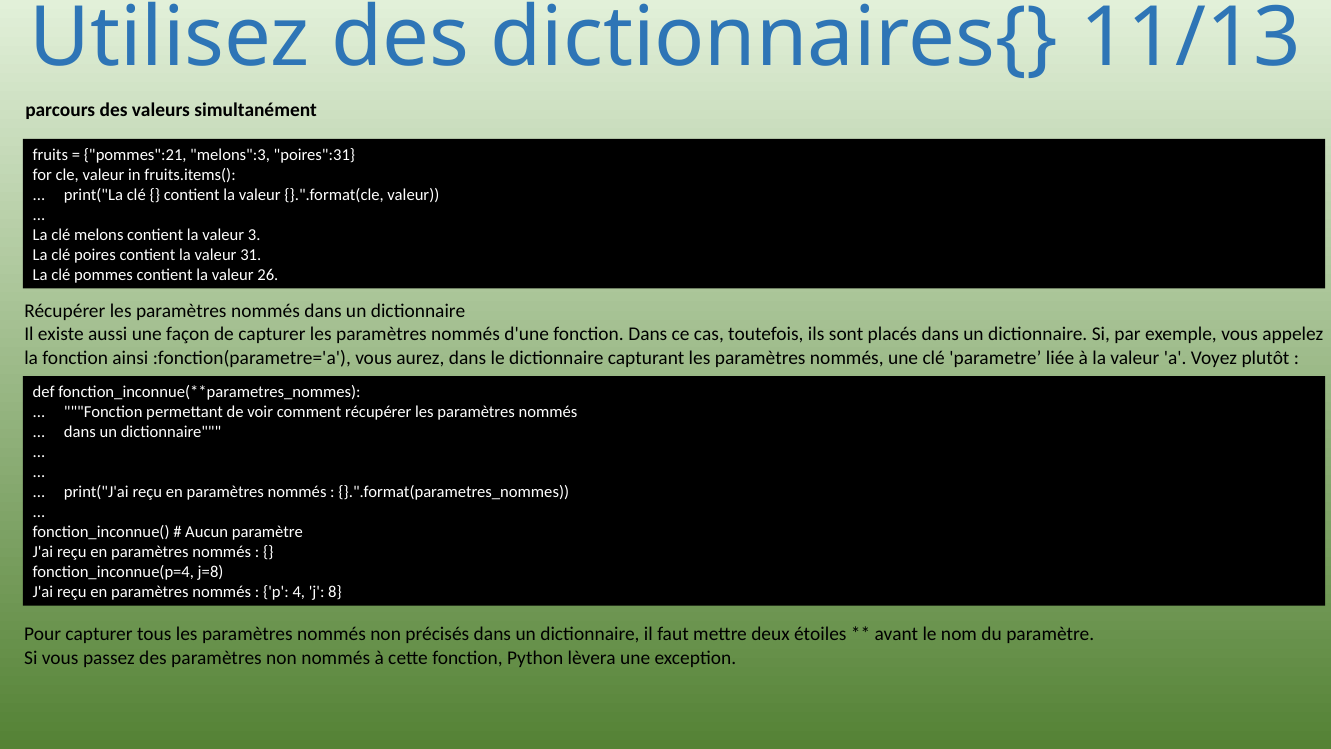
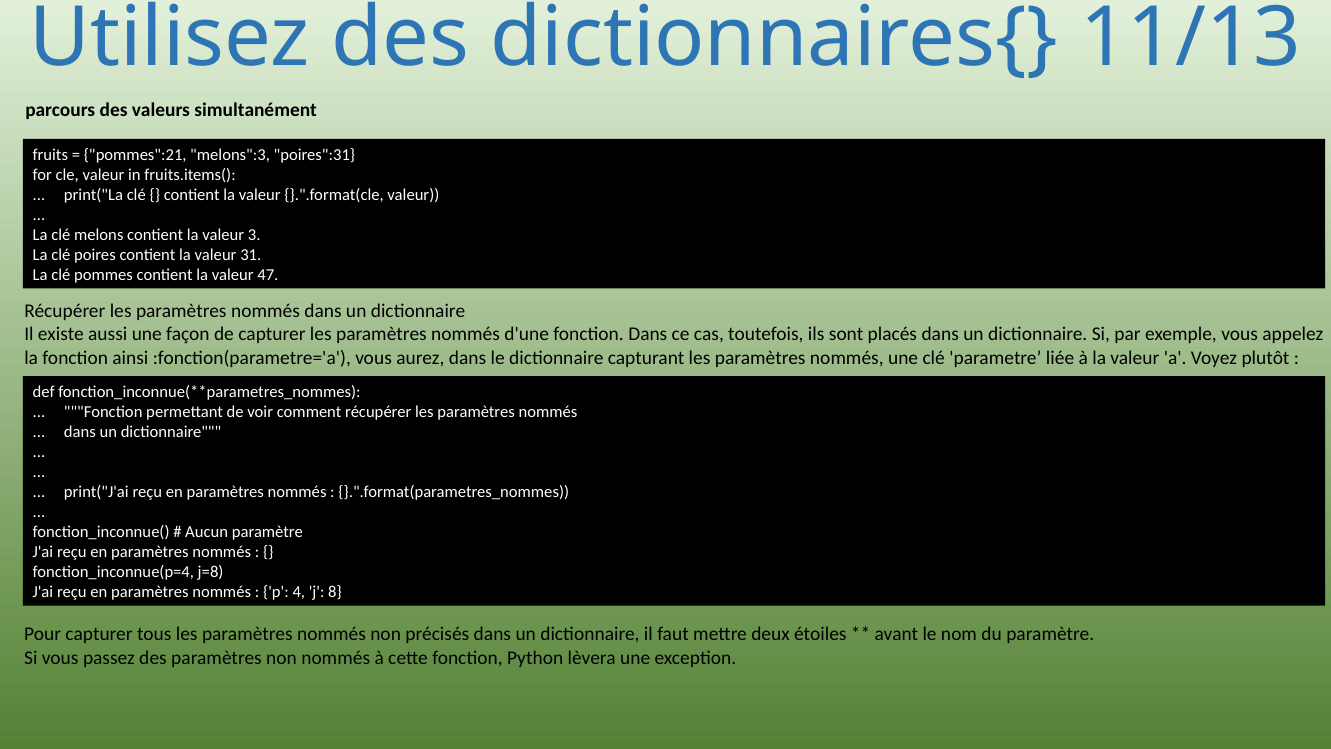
26: 26 -> 47 (268, 275)
